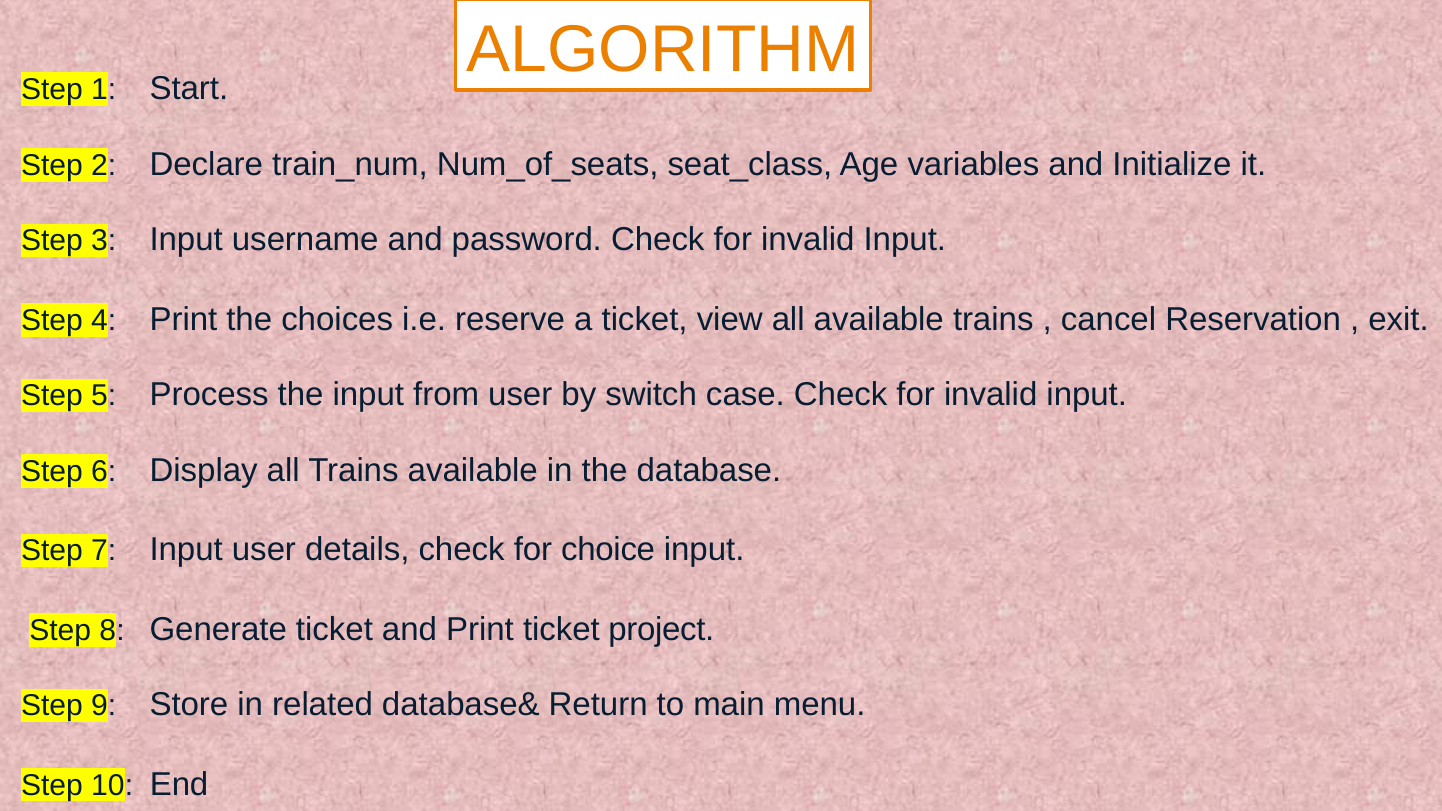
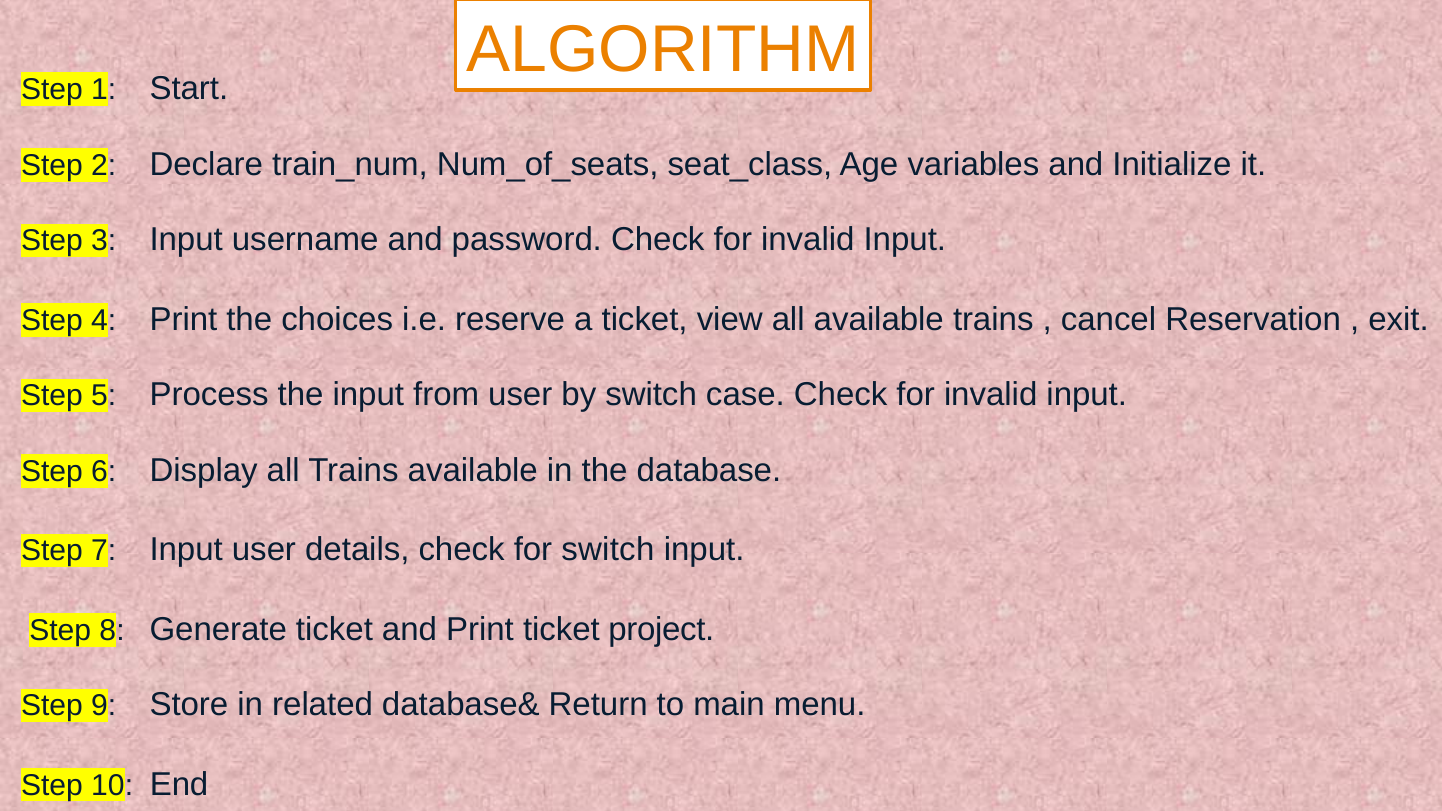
for choice: choice -> switch (608, 550)
